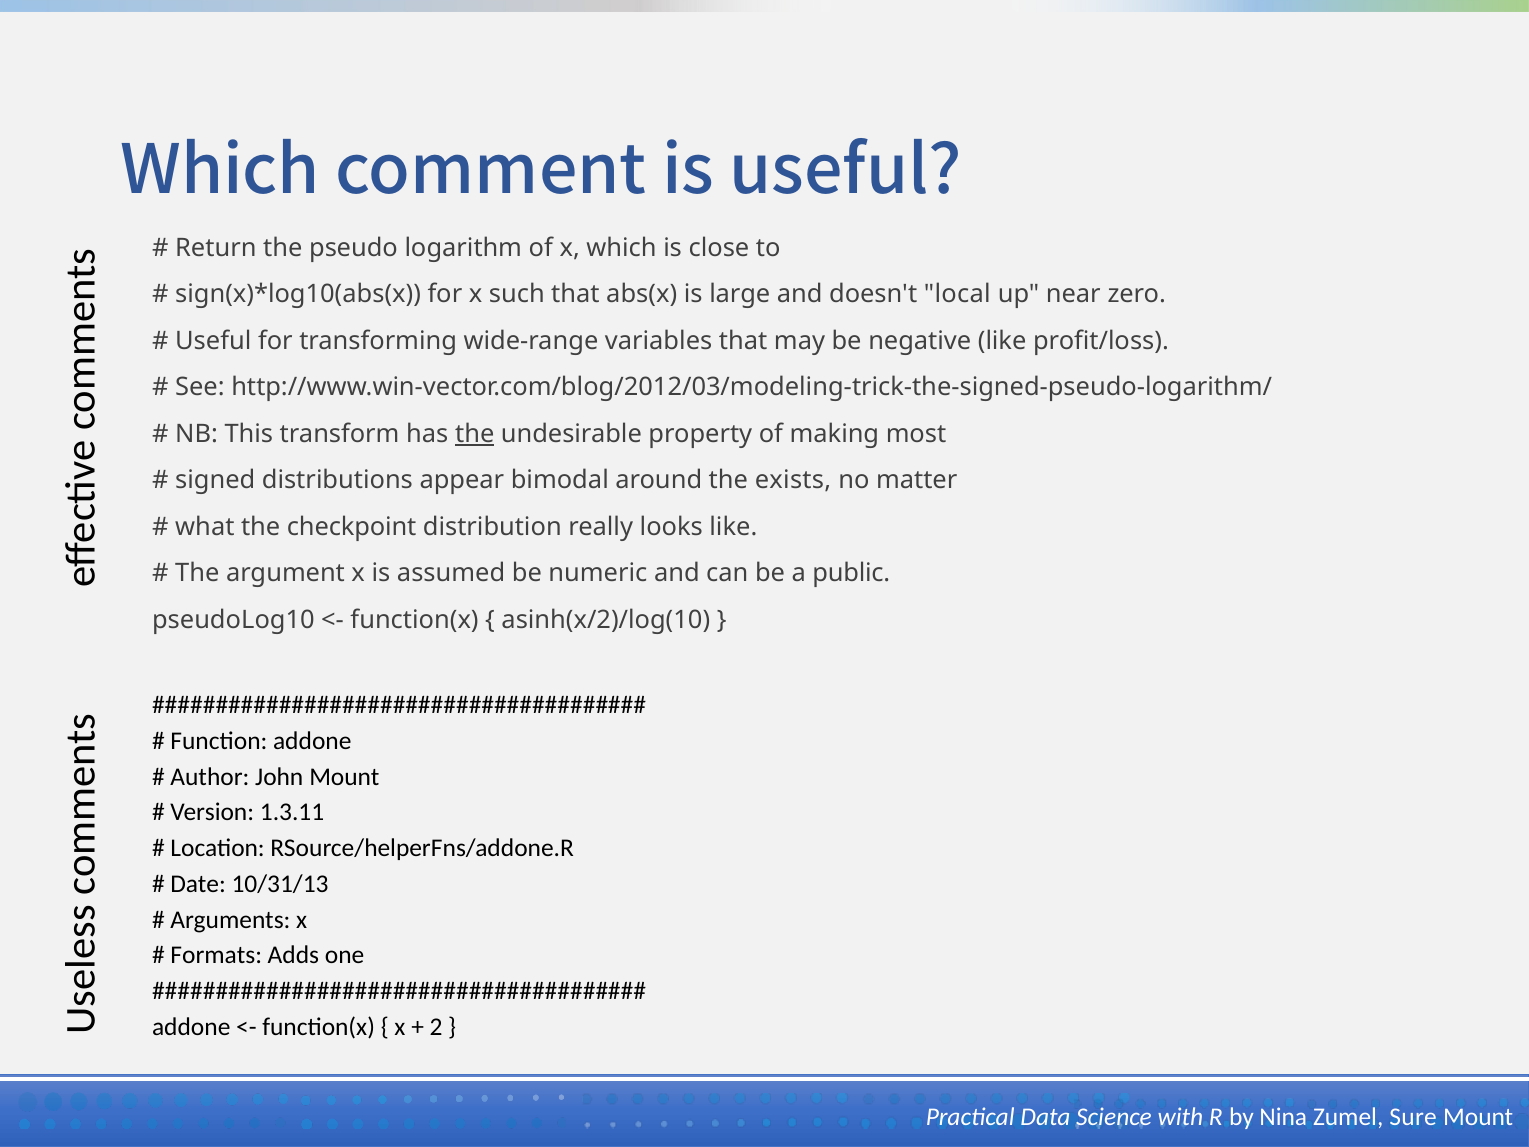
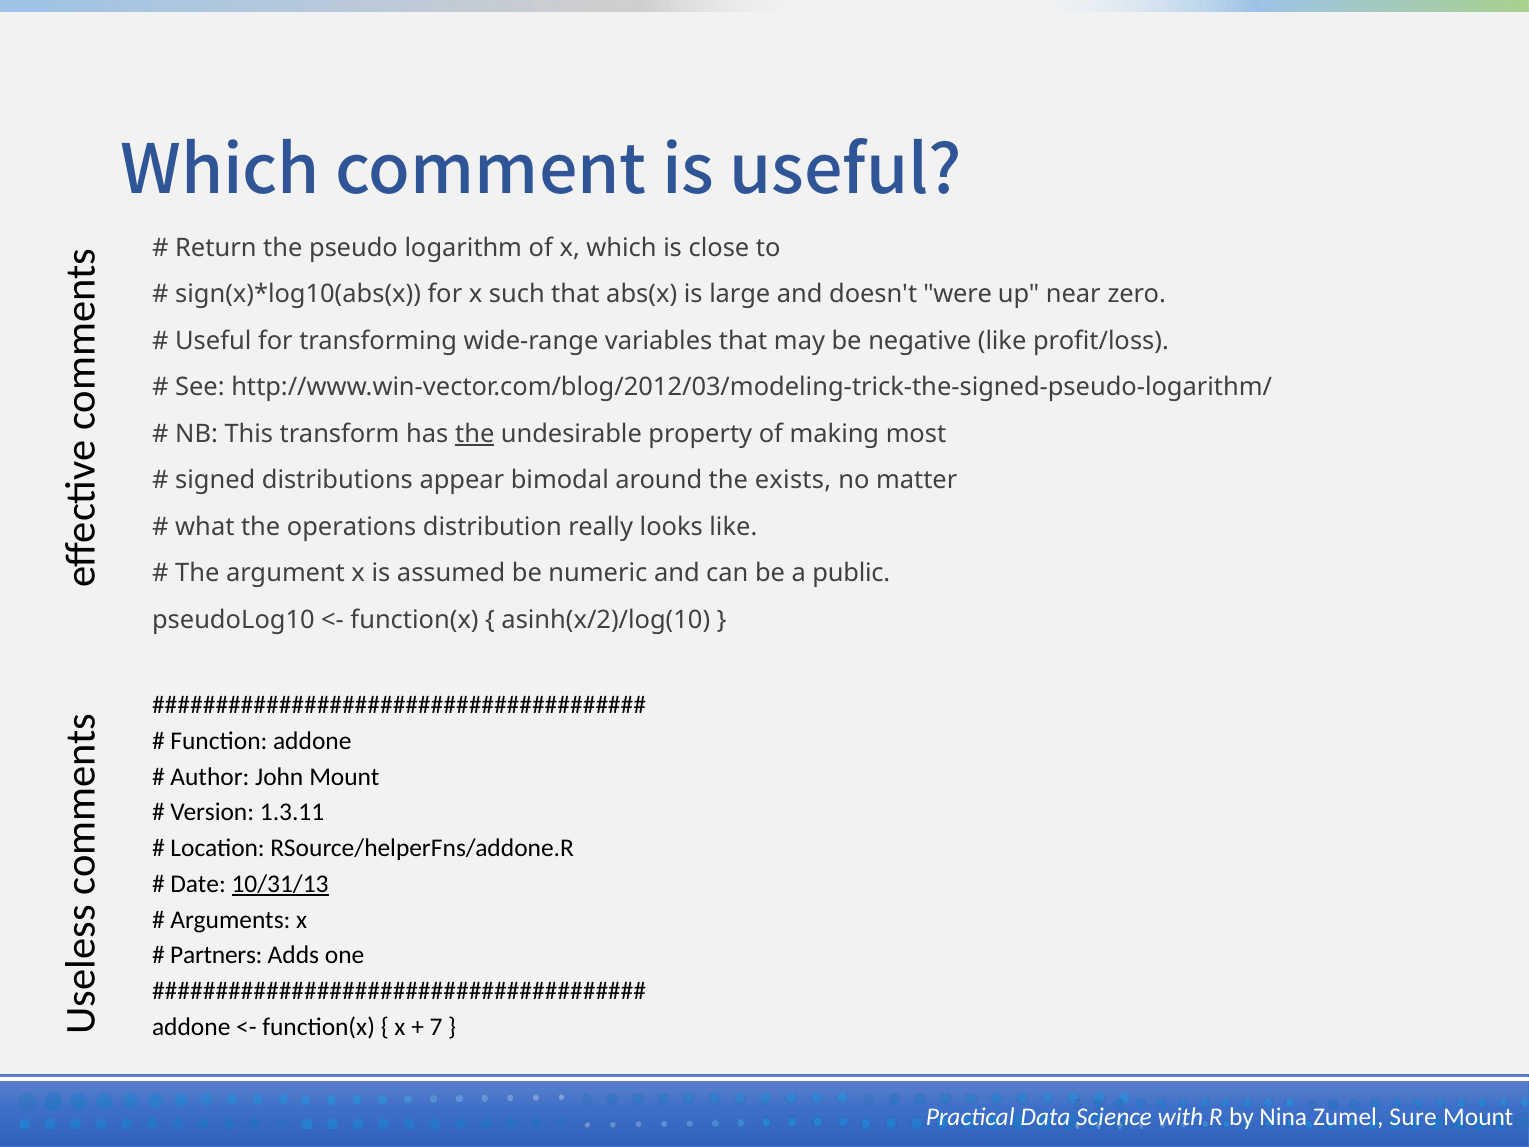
local: local -> were (958, 294)
checkpoint: checkpoint -> operations (352, 527)
10/31/13 underline: none -> present (280, 884)
Formats: Formats -> Partners (216, 955)
2: 2 -> 7 (436, 1027)
